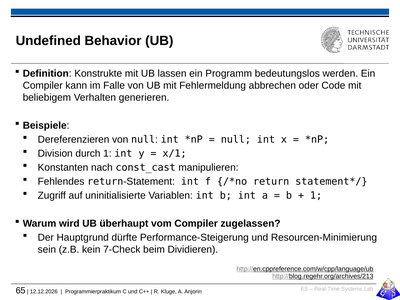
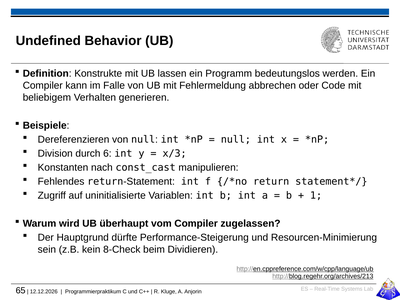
durch 1: 1 -> 6 (107, 154)
x/1: x/1 -> x/3 (175, 154)
7-Check: 7-Check -> 8-Check (122, 250)
